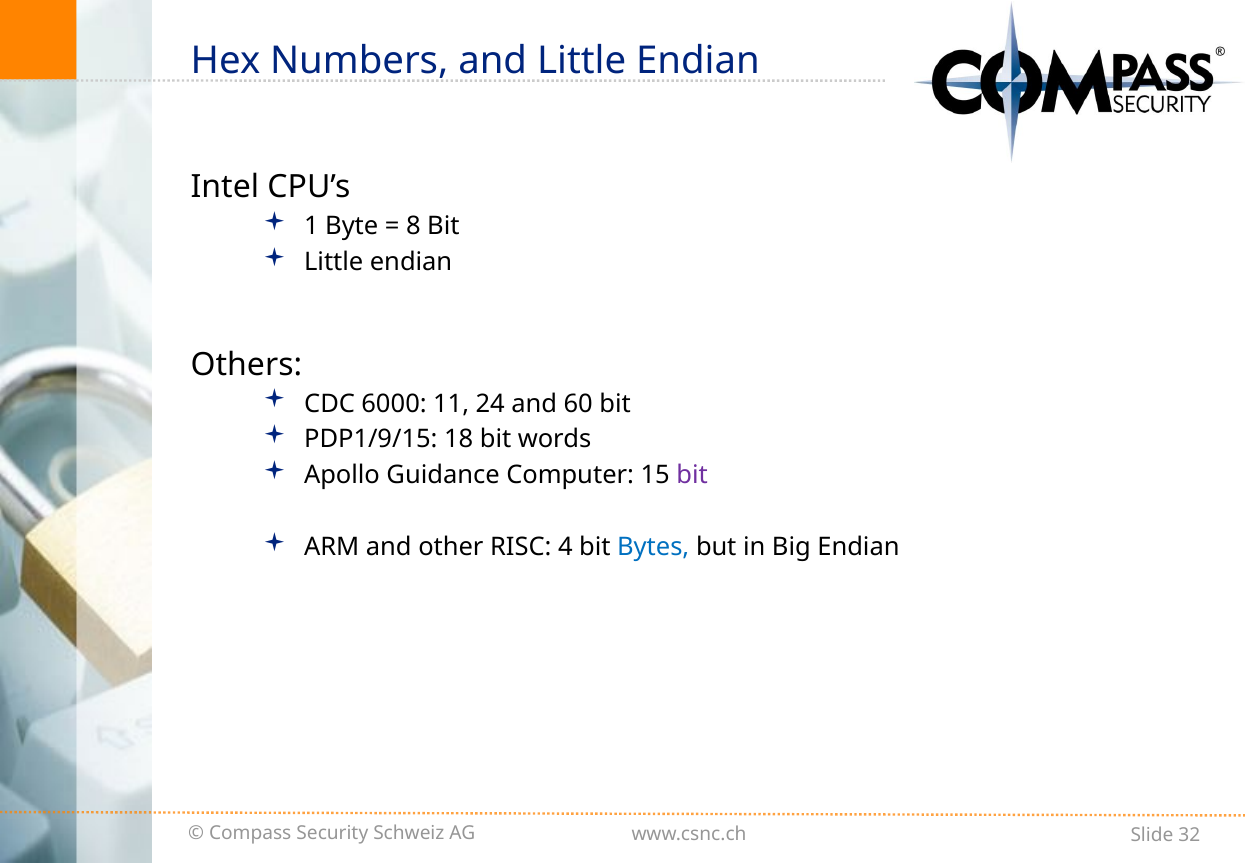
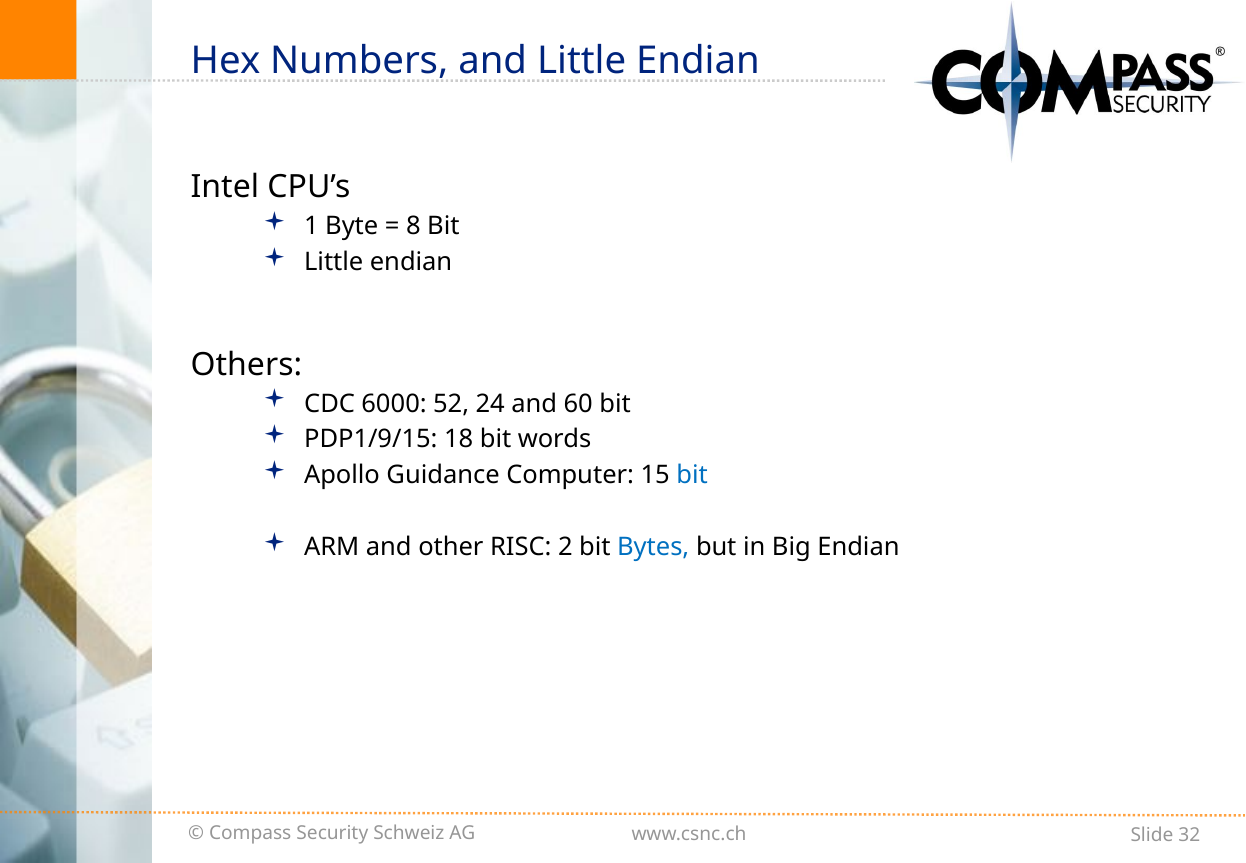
11: 11 -> 52 (451, 404)
bit colour: purple -> blue (692, 475)
4: 4 -> 2 (565, 547)
